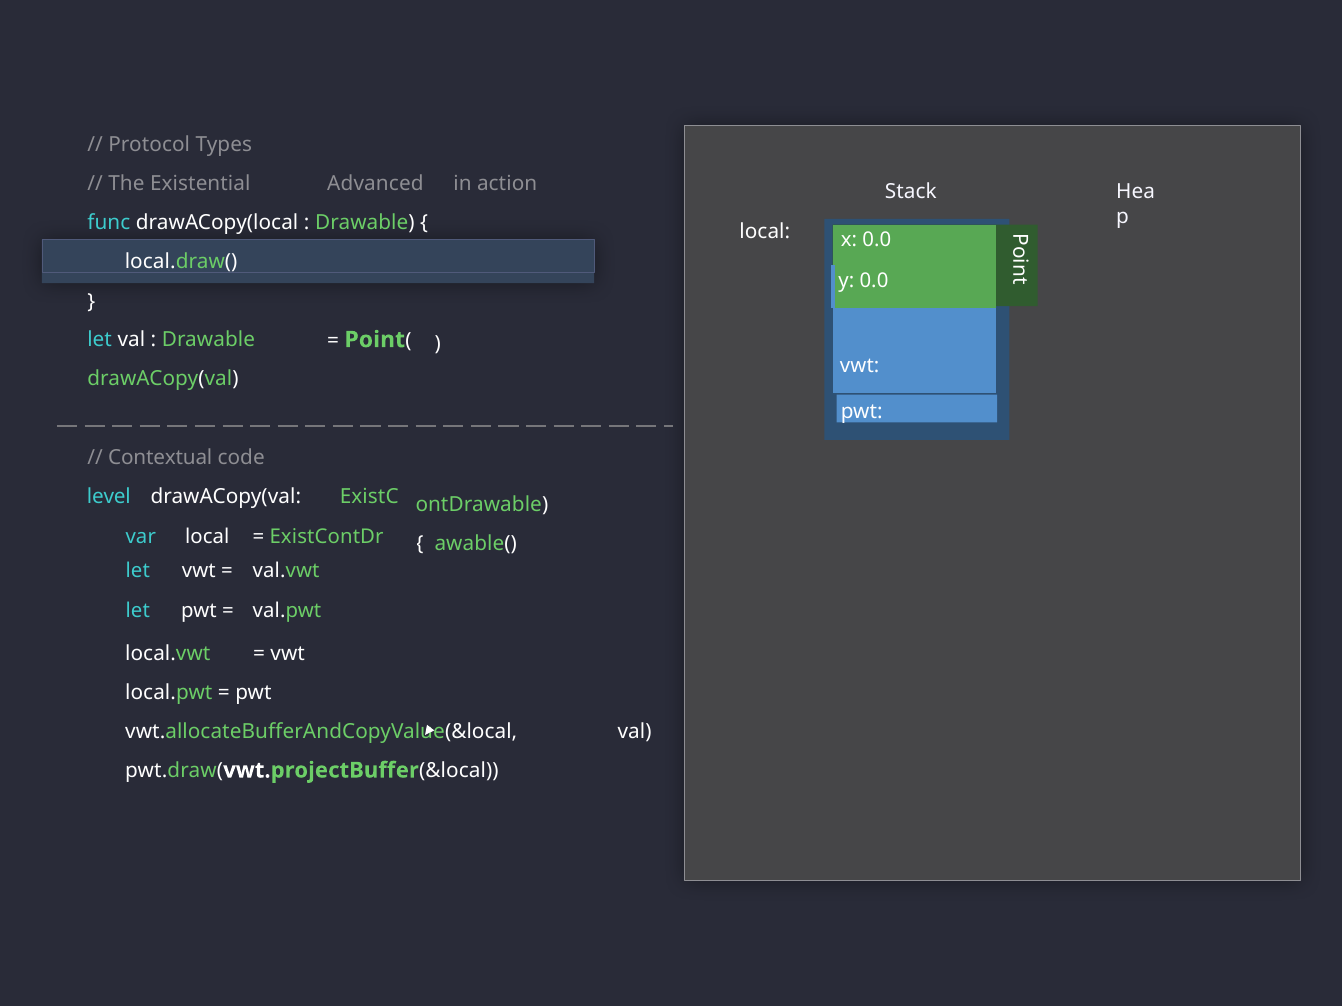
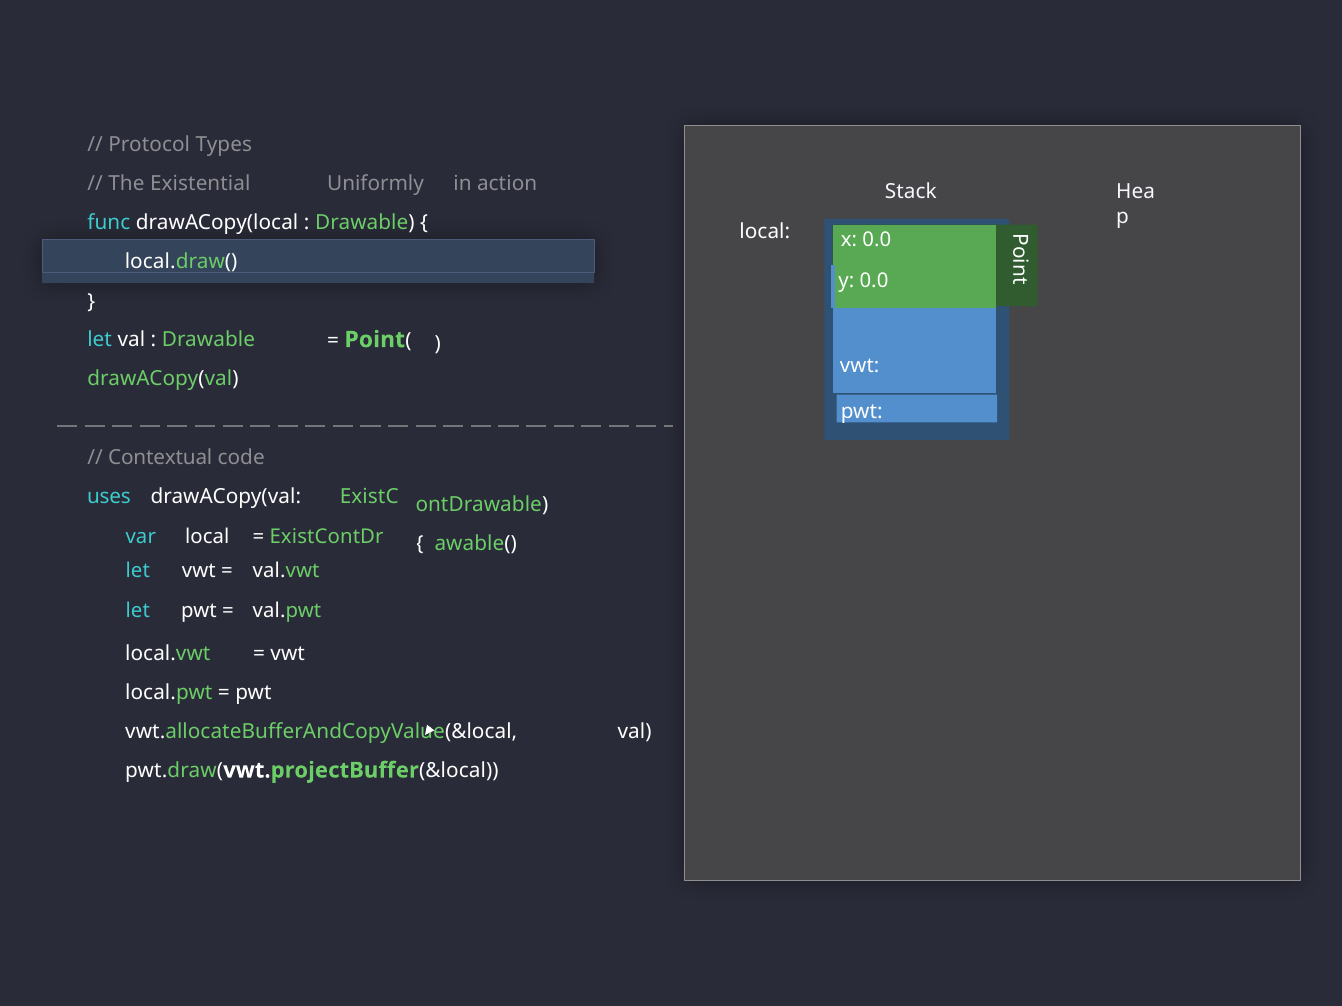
Advanced: Advanced -> Uniformly (376, 184)
level: level -> uses (109, 497)
